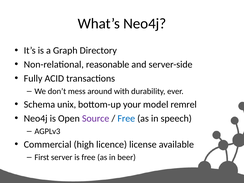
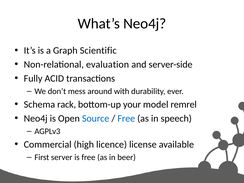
Directory: Directory -> Scientific (98, 51)
reasonable: reasonable -> evaluation (108, 64)
unix: unix -> rack (67, 104)
Source colour: purple -> blue (96, 118)
